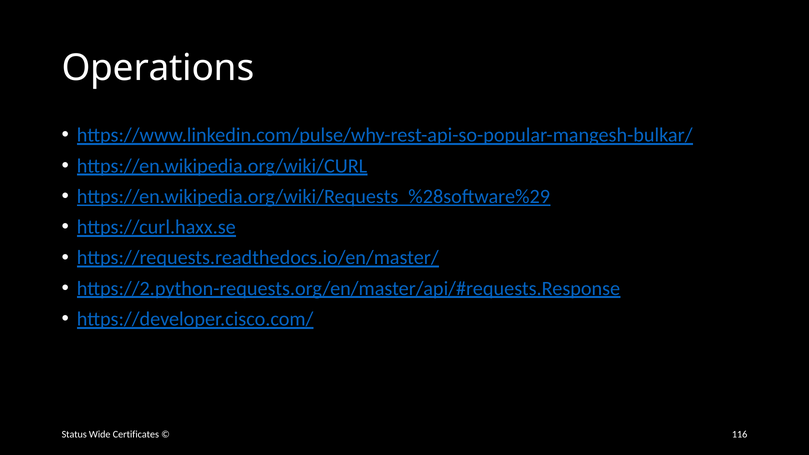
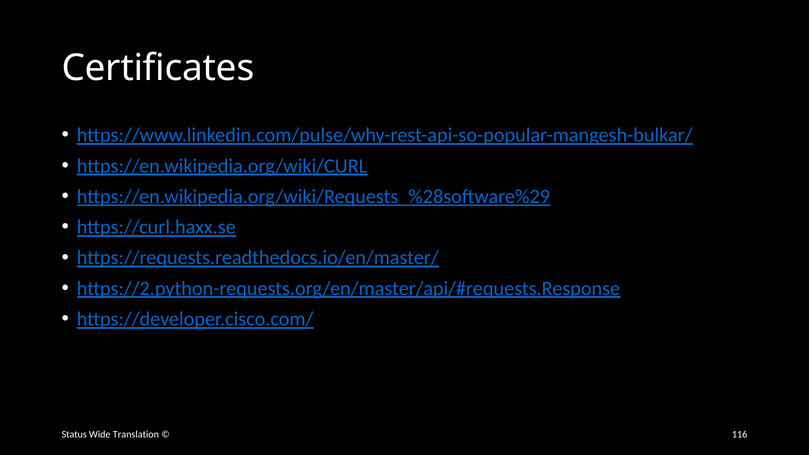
Operations: Operations -> Certificates (158, 68)
Certificates: Certificates -> Translation (136, 435)
